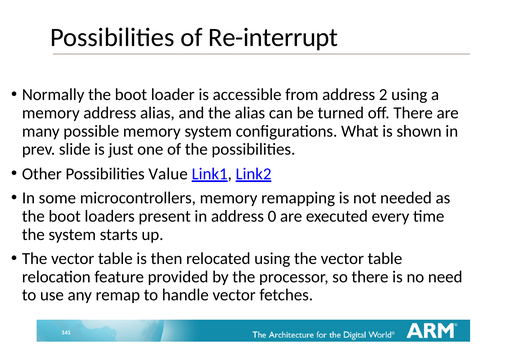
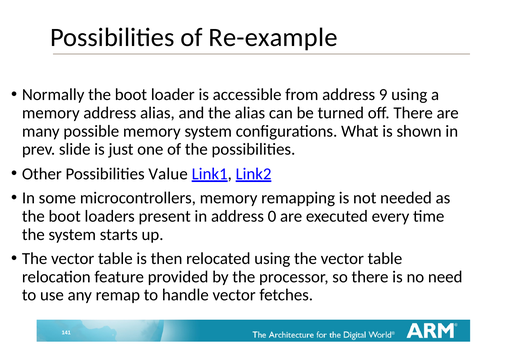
Re-interrupt: Re-interrupt -> Re-example (273, 37)
2: 2 -> 9 (383, 95)
